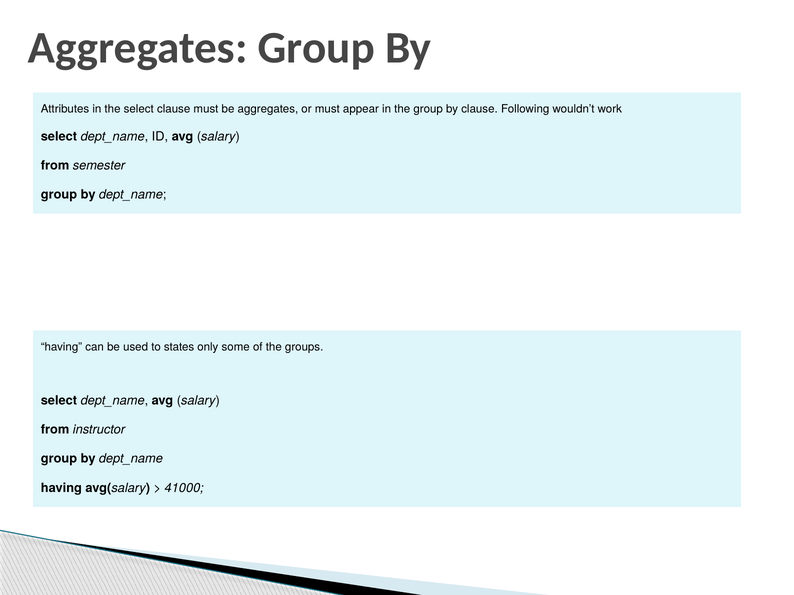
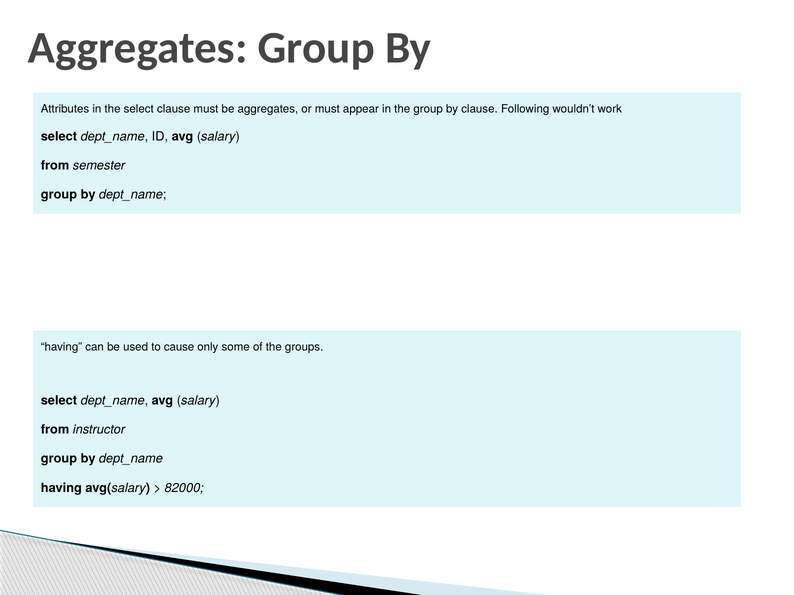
states: states -> cause (179, 347)
41000: 41000 -> 82000 (184, 488)
